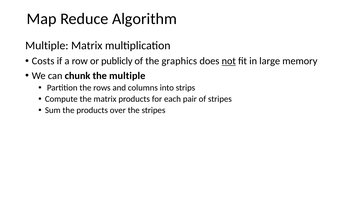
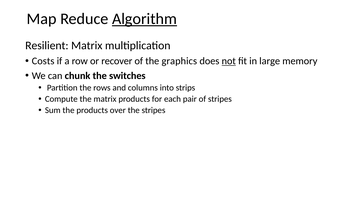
Algorithm underline: none -> present (144, 19)
Multiple: Multiple -> Resilient (47, 46)
publicly: publicly -> recover (117, 61)
the multiple: multiple -> switches (127, 76)
